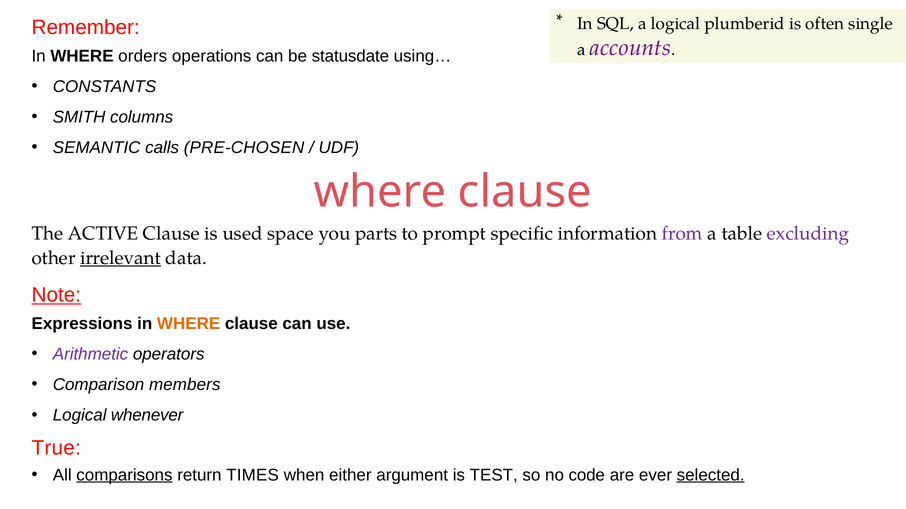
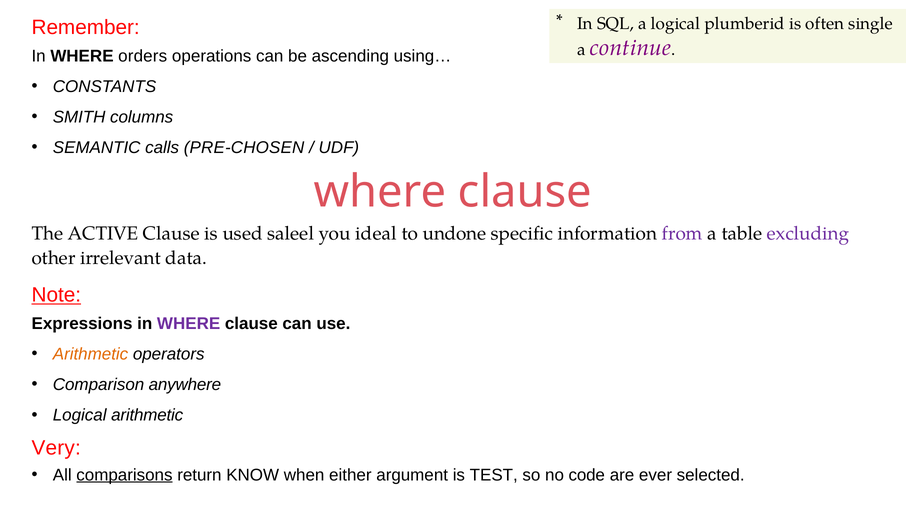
accounts: accounts -> continue (630, 48)
statusdate: statusdate -> ascending (350, 56)
space: space -> saleel (291, 234)
parts: parts -> ideal (376, 234)
prompt: prompt -> undone (455, 234)
irrelevant underline: present -> none (121, 258)
WHERE colour: orange -> purple (189, 324)
Arithmetic colour: purple -> orange (91, 355)
members: members -> anywhere (185, 385)
Logical whenever: whenever -> arithmetic (147, 416)
True: True -> Very (56, 449)
TIMES: TIMES -> KNOW (253, 476)
selected underline: present -> none (711, 476)
